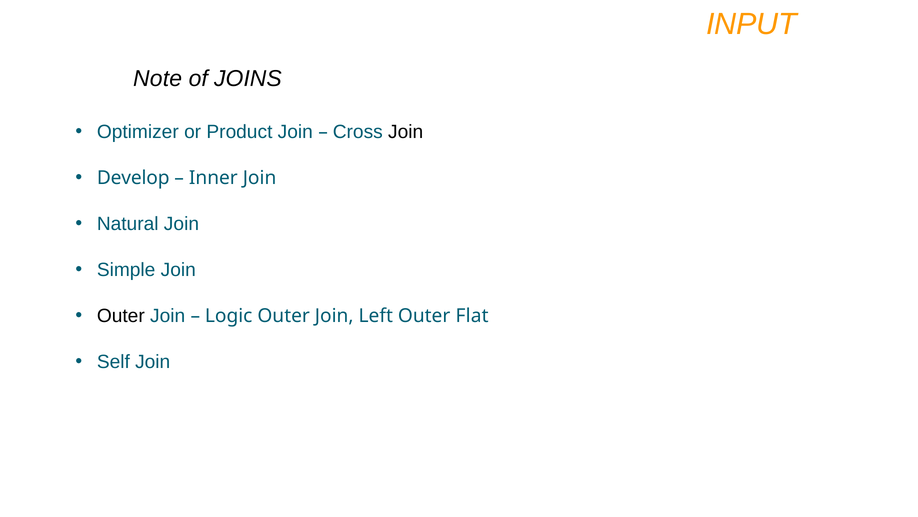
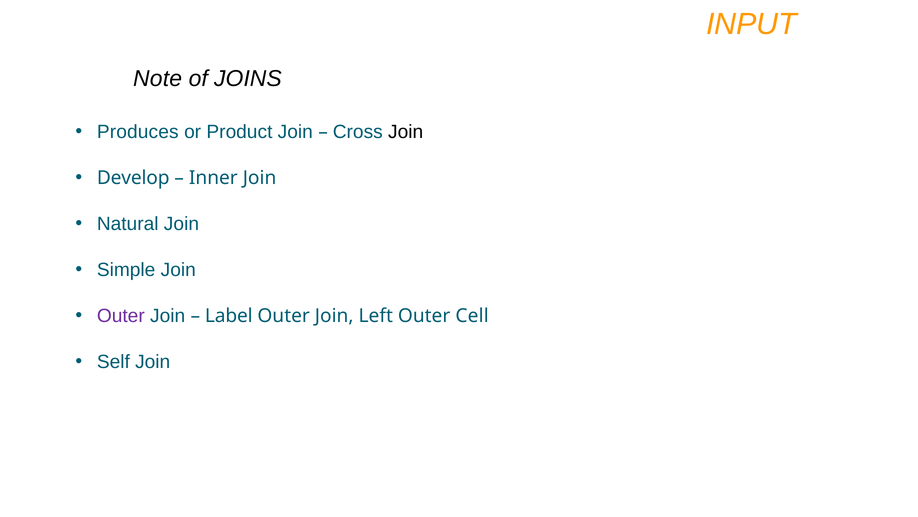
Optimizer: Optimizer -> Produces (138, 132)
Outer colour: black -> purple (121, 315)
Logic: Logic -> Label (229, 315)
Flat: Flat -> Cell (472, 315)
